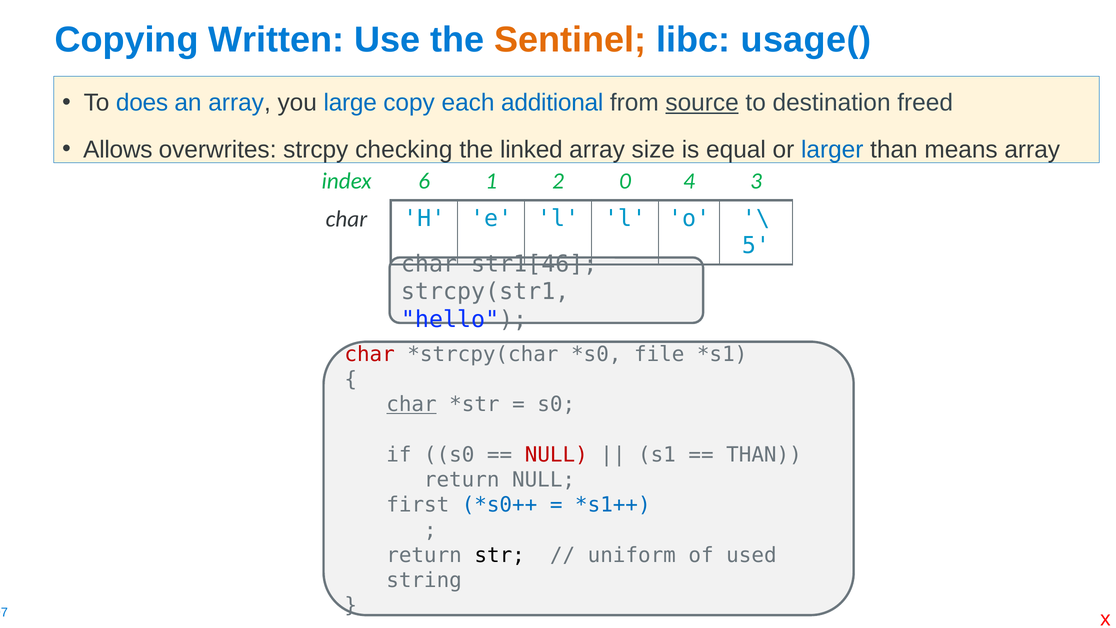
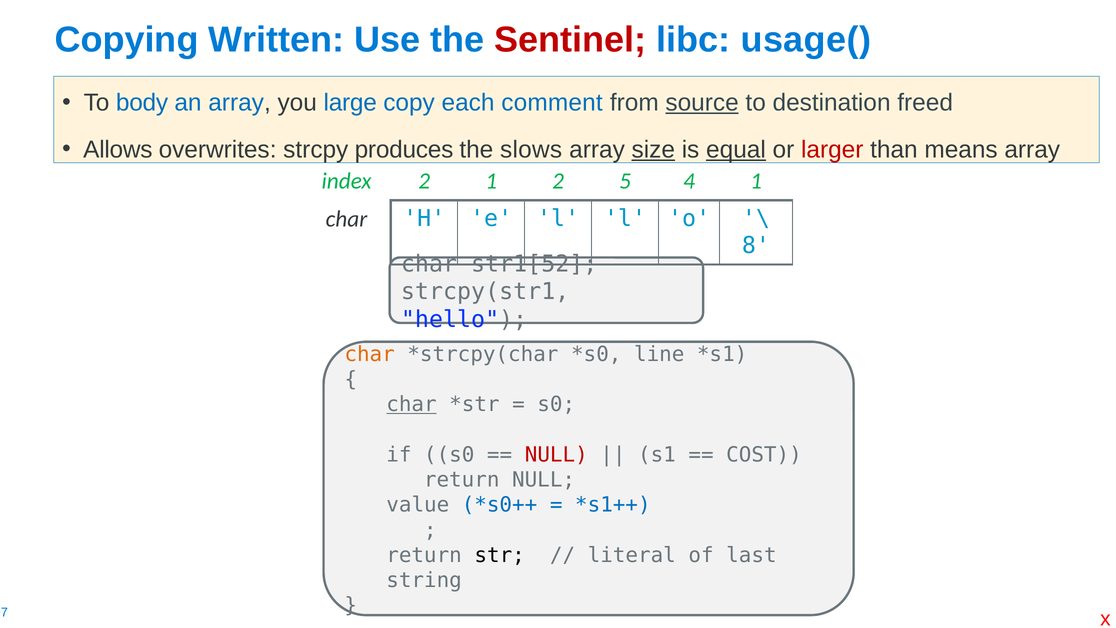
Sentinel colour: orange -> red (570, 40)
does: does -> body (142, 103)
additional: additional -> comment (552, 103)
checking: checking -> produces (404, 150)
linked: linked -> slows (531, 150)
size underline: none -> present (653, 150)
equal underline: none -> present (736, 150)
larger colour: blue -> red (832, 150)
index 6: 6 -> 2 (424, 181)
0: 0 -> 5 (625, 181)
4 3: 3 -> 1 (756, 181)
5: 5 -> 8 (756, 245)
str1[46: str1[46 -> str1[52 (534, 264)
char colour: red -> orange (370, 354)
file: file -> line (659, 354)
THAN: THAN -> COST (764, 455)
first: first -> value (418, 505)
uniform: uniform -> literal (632, 555)
used: used -> last (751, 555)
